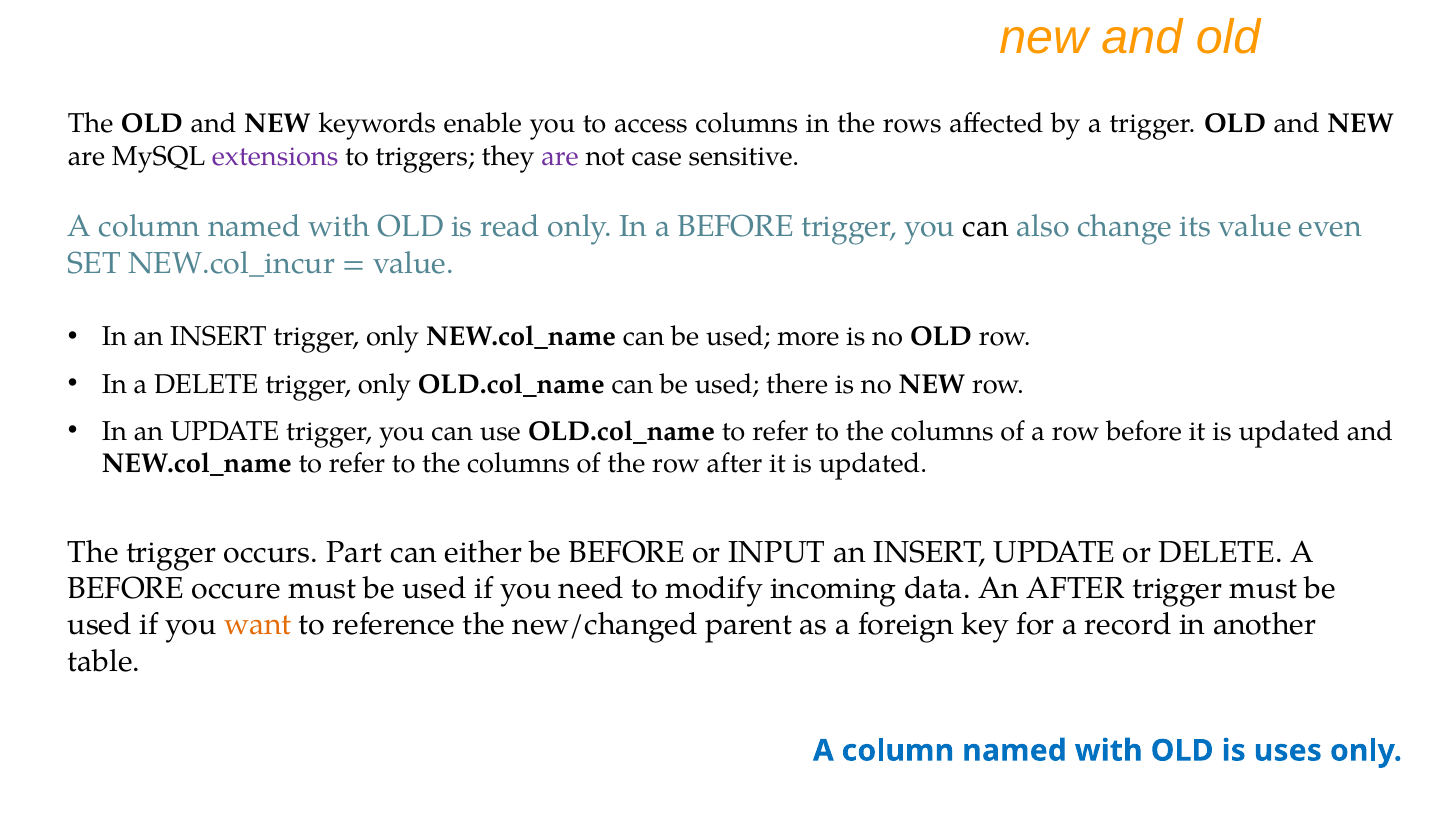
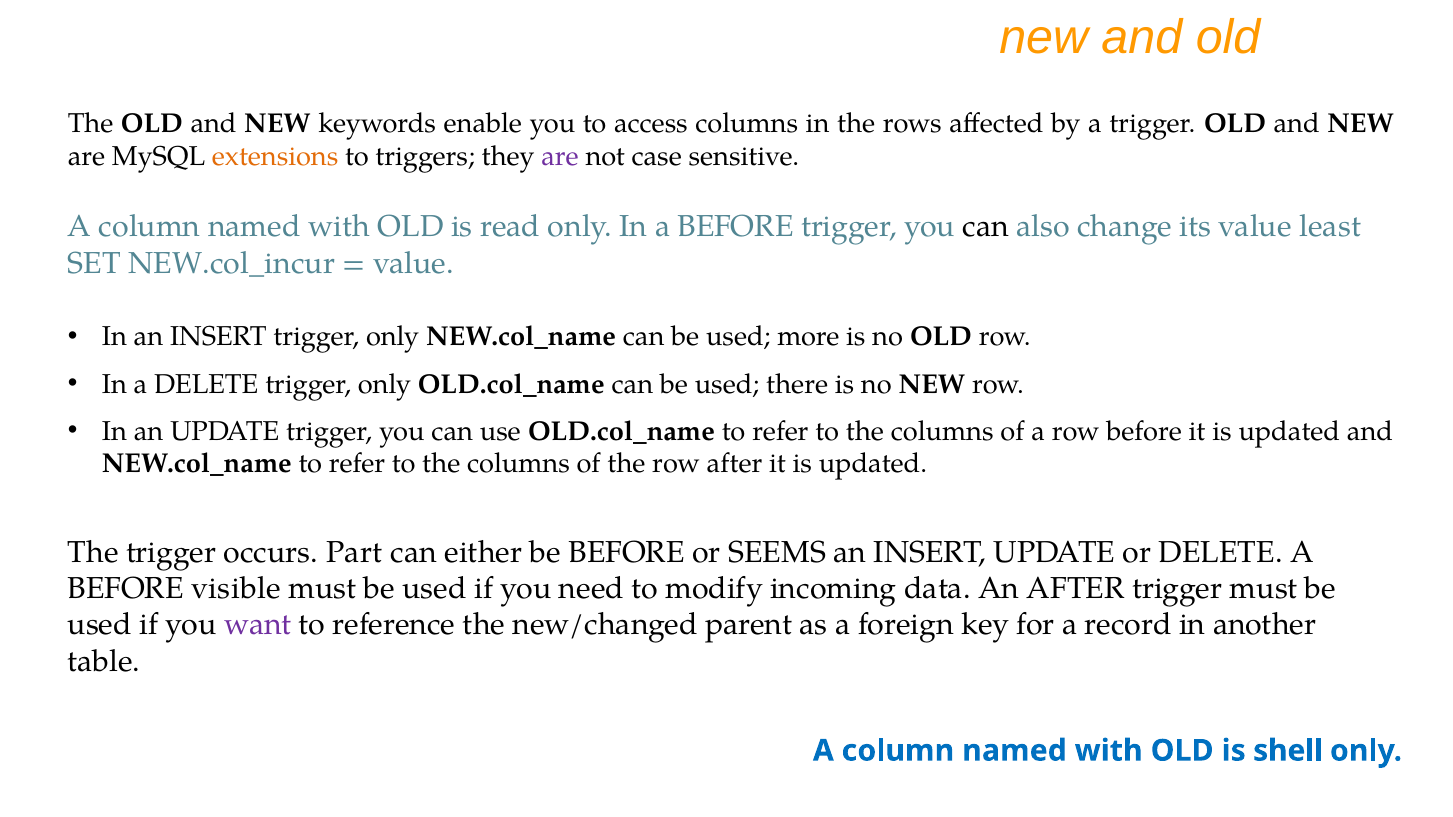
extensions colour: purple -> orange (275, 156)
even: even -> least (1330, 227)
INPUT: INPUT -> SEEMS (777, 552)
occure: occure -> visible (236, 589)
want colour: orange -> purple (258, 625)
uses: uses -> shell (1288, 751)
